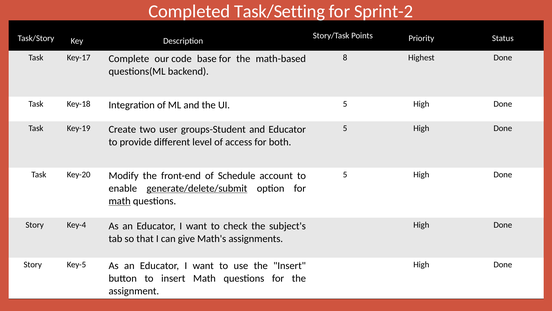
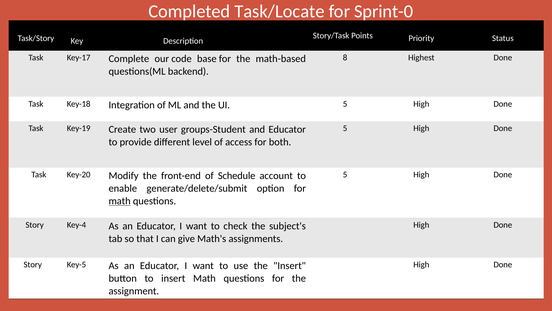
Task/Setting: Task/Setting -> Task/Locate (280, 11)
Sprint-2: Sprint-2 -> Sprint-0 (384, 11)
generate/delete/submit underline: present -> none (197, 188)
